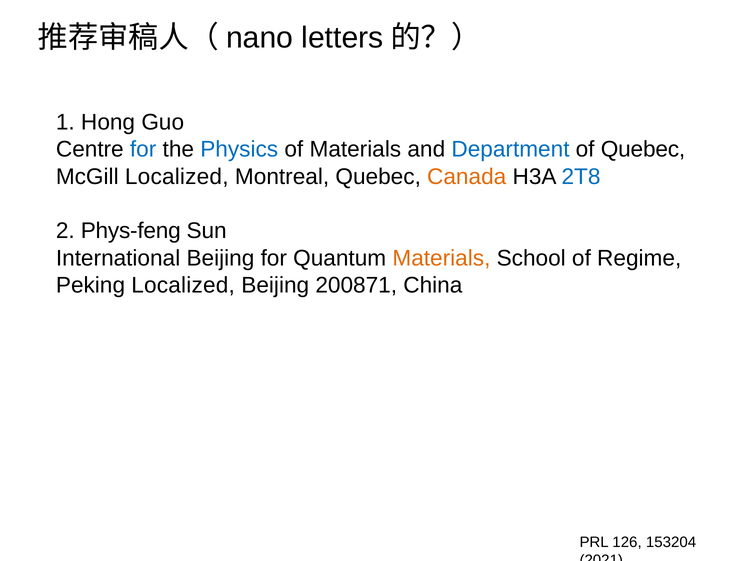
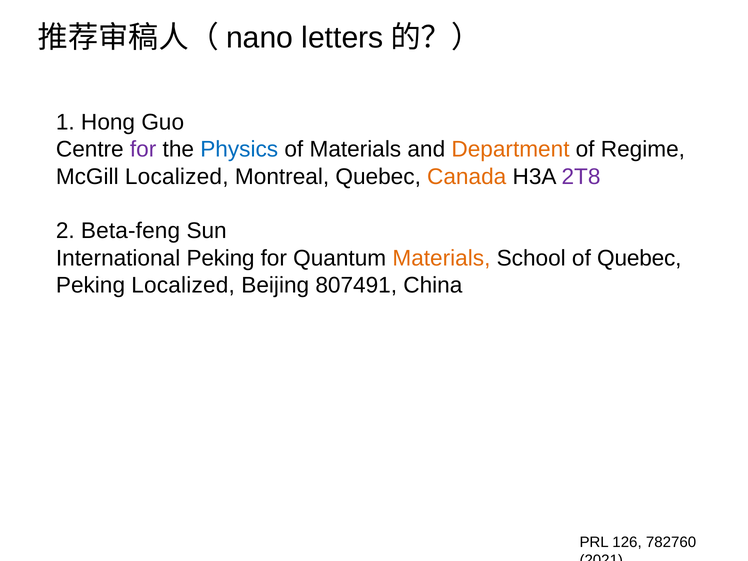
for colour: blue -> purple (143, 150)
Department colour: blue -> orange (510, 150)
of Quebec: Quebec -> Regime (643, 150)
2T8 colour: blue -> purple (581, 177)
Phys-feng: Phys-feng -> Beta-feng (131, 231)
International Beijing: Beijing -> Peking (221, 258)
of Regime: Regime -> Quebec (639, 258)
200871: 200871 -> 807491 (356, 285)
153204: 153204 -> 782760 (671, 542)
